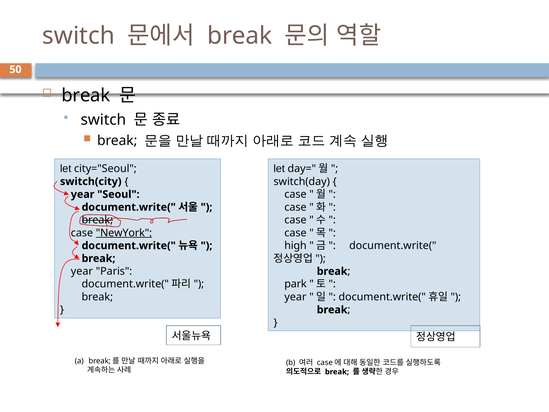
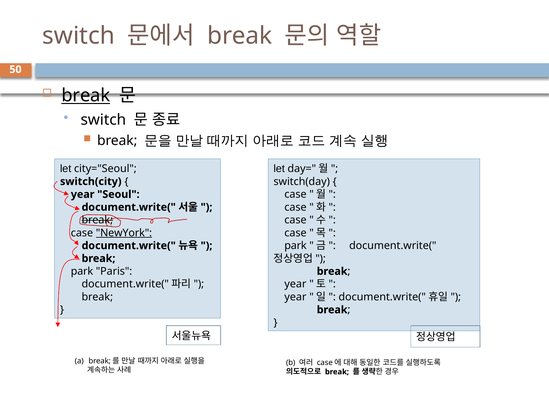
break underline: none -> present (86, 95)
high: high -> park (296, 246)
year: year -> park (82, 271)
park: park -> year (295, 284)
